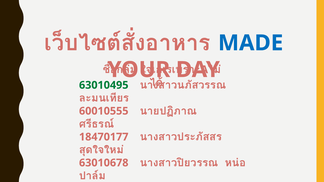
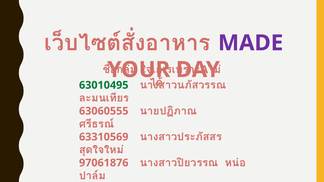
MADE colour: blue -> purple (251, 43)
60010555: 60010555 -> 63060555 (104, 111)
18470177: 18470177 -> 63310569 (104, 137)
63010678: 63010678 -> 97061876 (104, 163)
